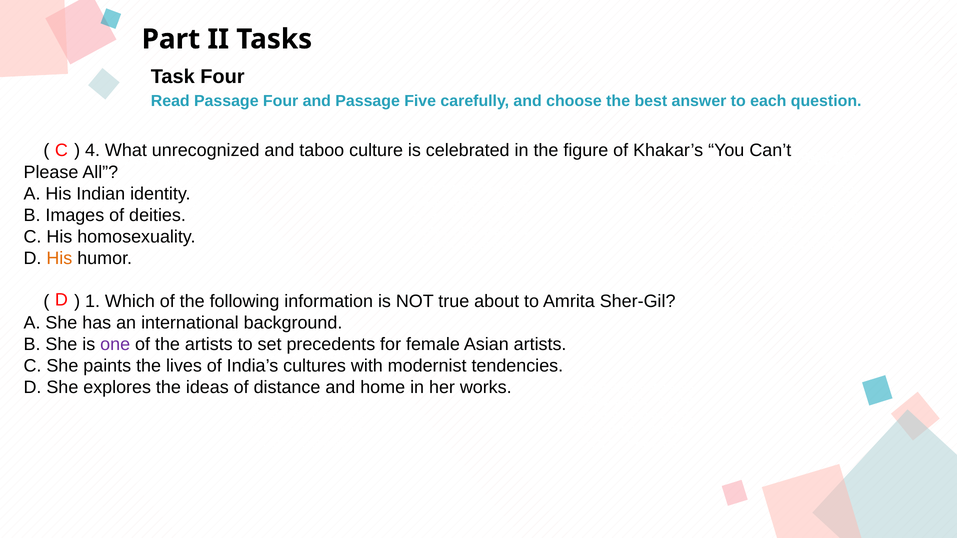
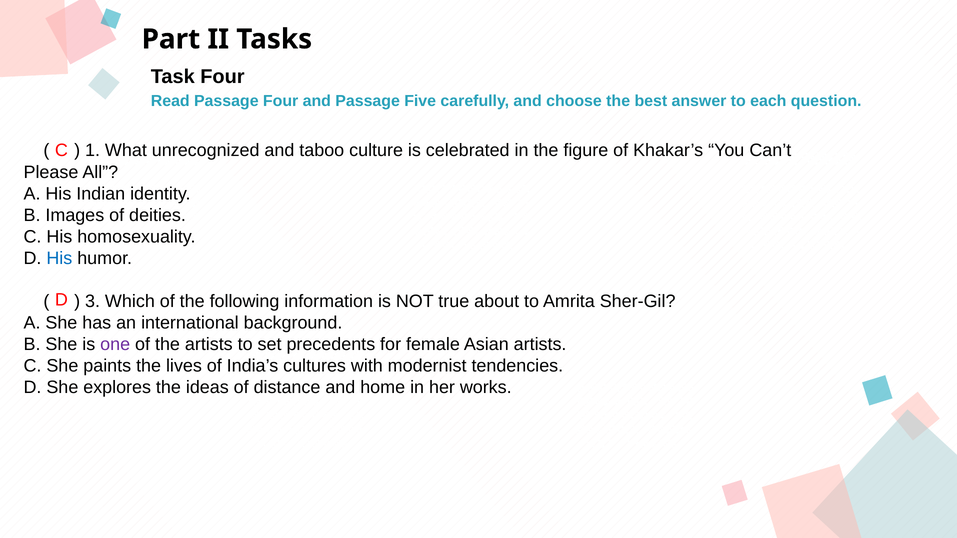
4: 4 -> 1 (93, 151)
His colour: orange -> blue (59, 258)
1: 1 -> 3 (93, 301)
